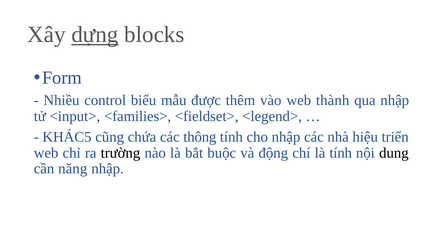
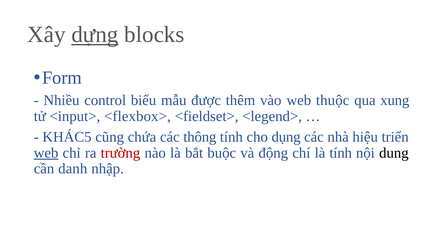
thành: thành -> thuộc (333, 100)
qua nhập: nhập -> xung (395, 100)
<families>: <families> -> <flexbox> (137, 116)
cho nhập: nhập -> dụng (286, 137)
web underline: none -> present (46, 153)
trường colour: black -> red (120, 153)
năng: năng -> danh (73, 169)
